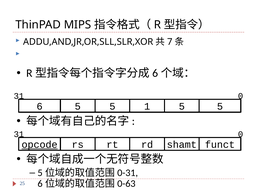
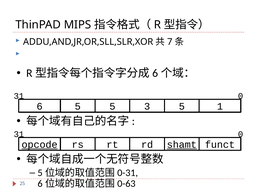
1: 1 -> 3 (147, 106)
6 5: 5 -> 1 (220, 106)
shamt underline: none -> present (182, 144)
